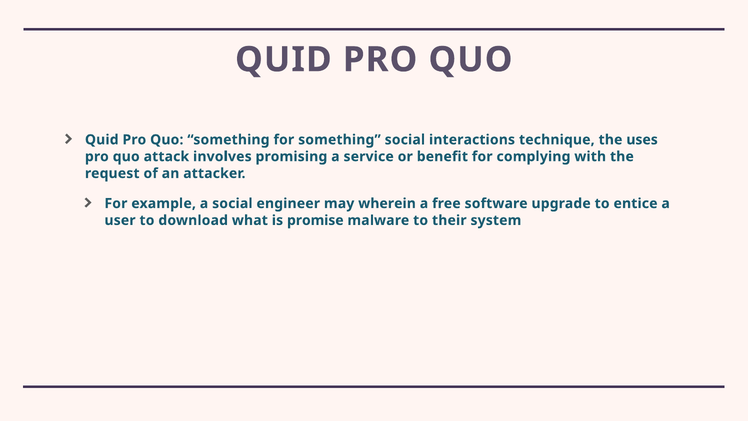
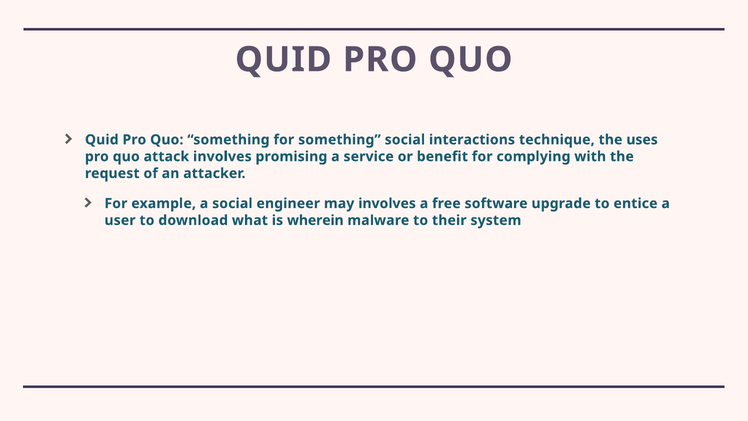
may wherein: wherein -> involves (387, 203)
promise: promise -> wherein (315, 220)
